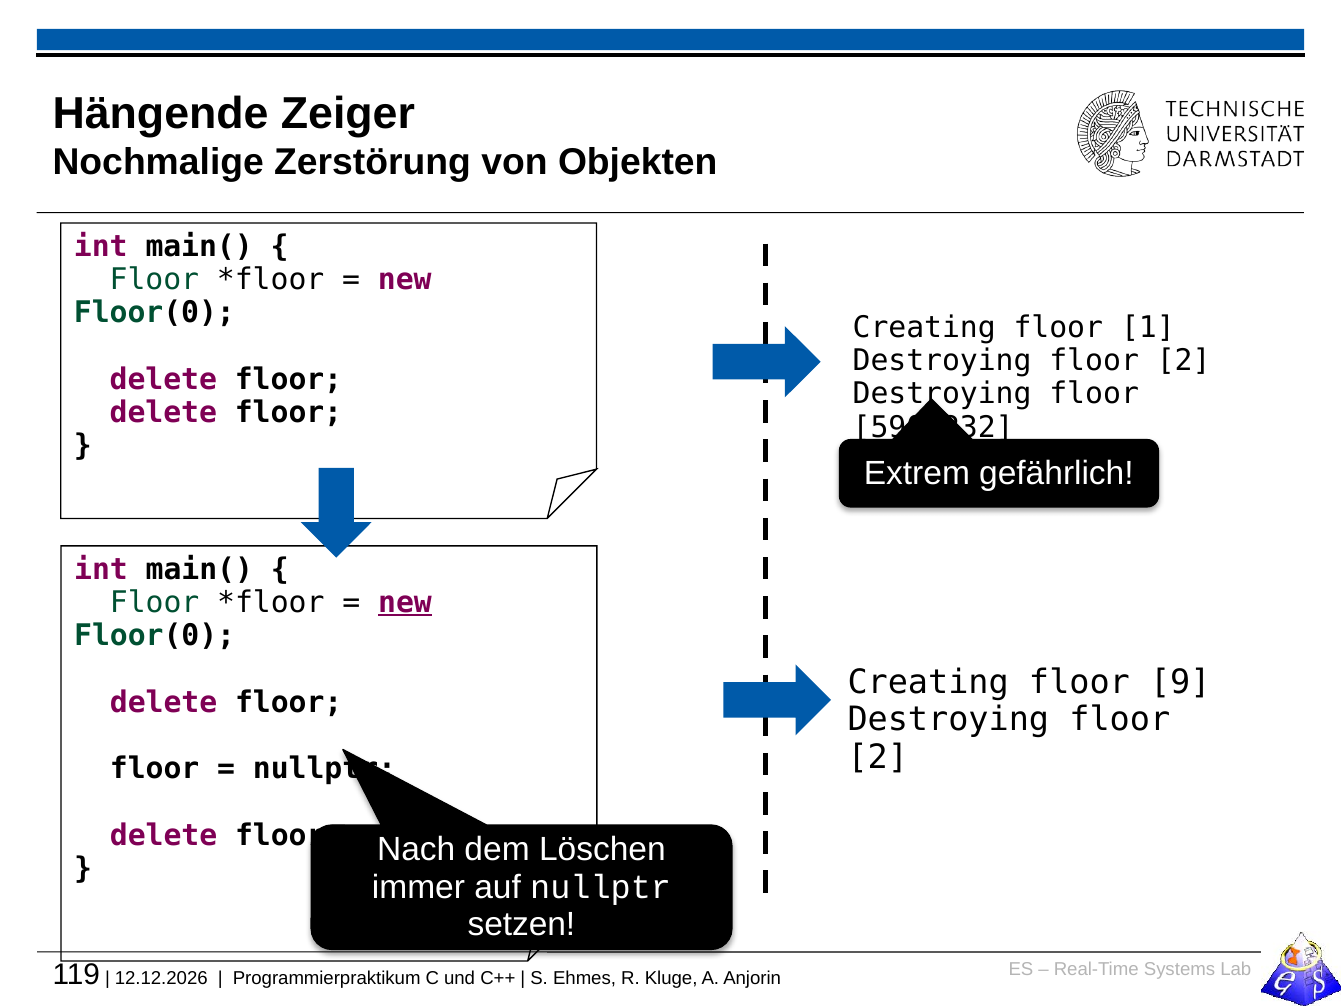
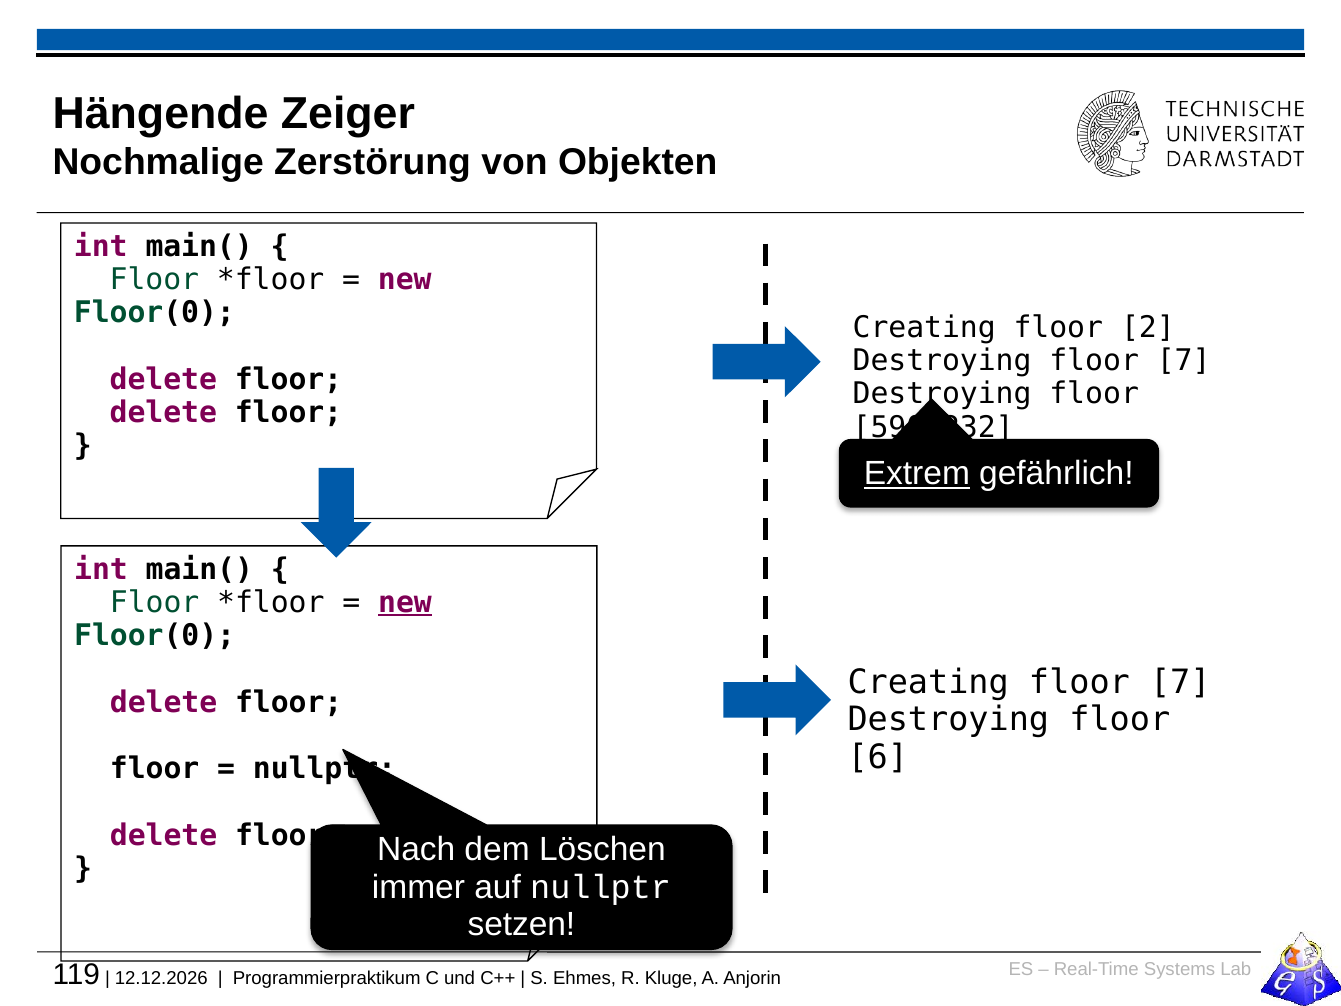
1: 1 -> 2 (1148, 327)
2: 2 -> 7 (1184, 361)
Extrem underline: none -> present (917, 473)
Creating floor 9: 9 -> 7 (1180, 682)
2: 2 -> 6 (878, 757)
